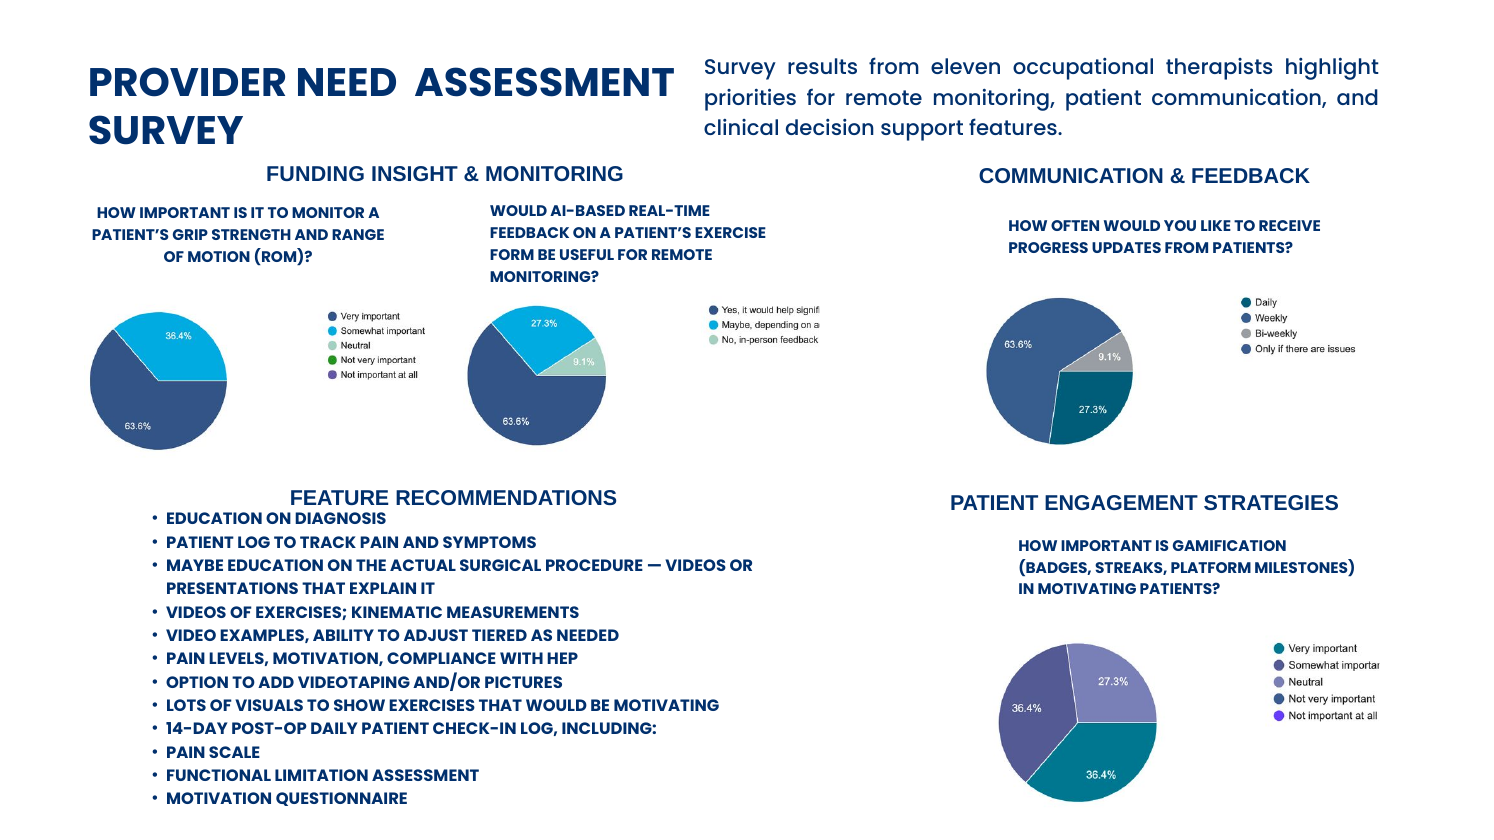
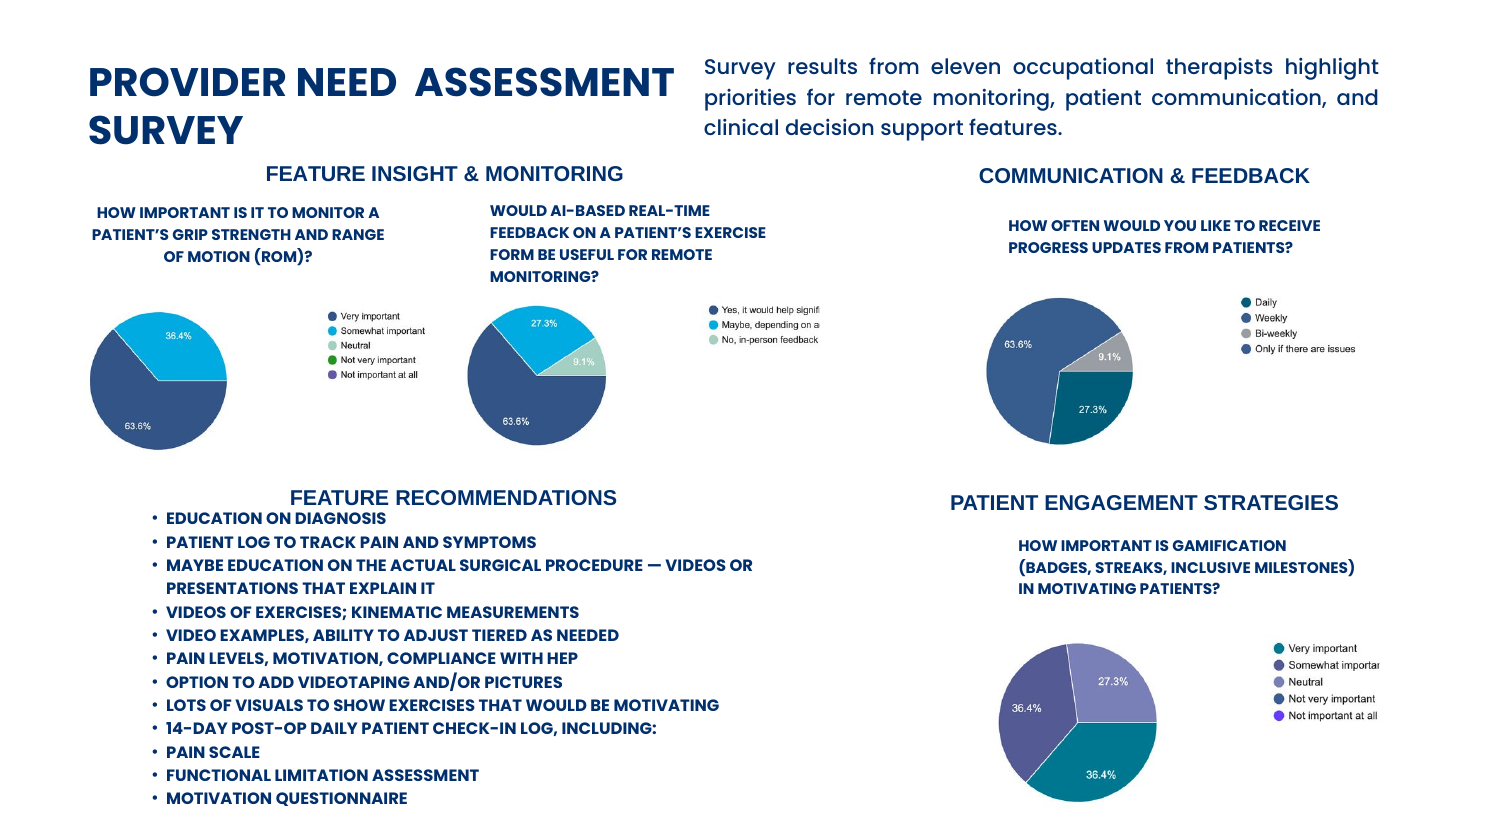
FUNDING: FUNDING -> FEATURE (316, 175)
PLATFORM: PLATFORM -> INCLUSIVE (1211, 568)
